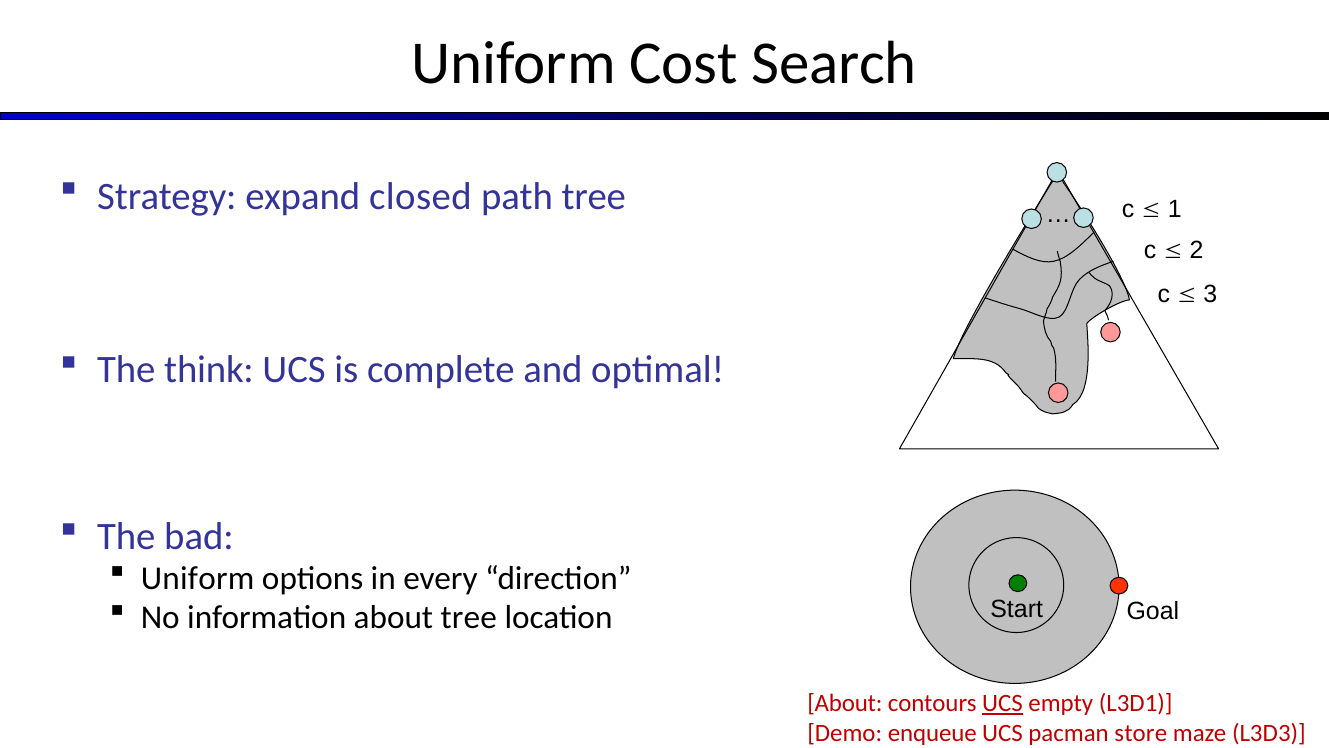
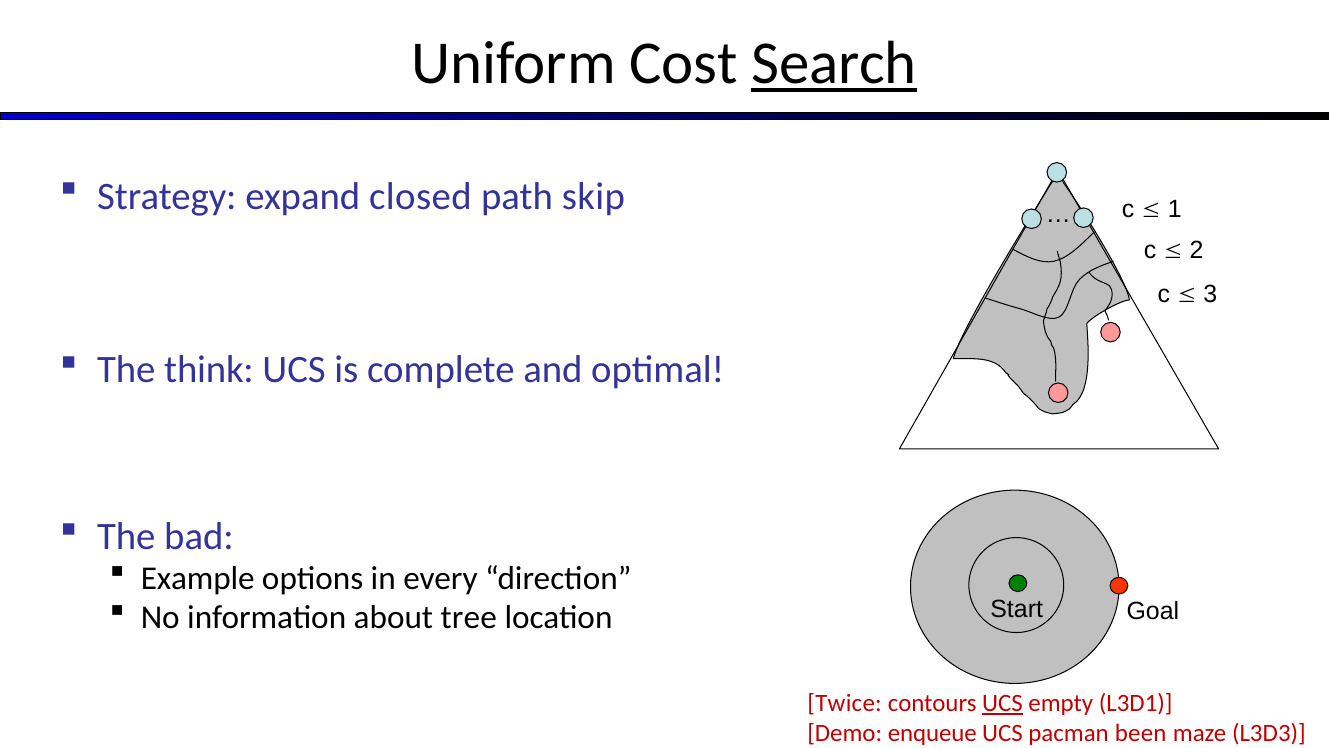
Search underline: none -> present (834, 64)
path tree: tree -> skip (593, 196)
Uniform: Uniform -> Example (198, 578)
About: About -> Twice (845, 703)
store: store -> been (1141, 733)
